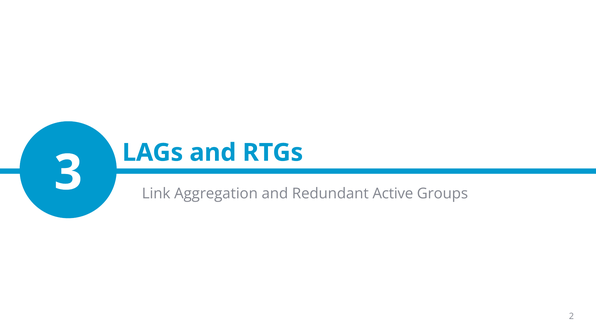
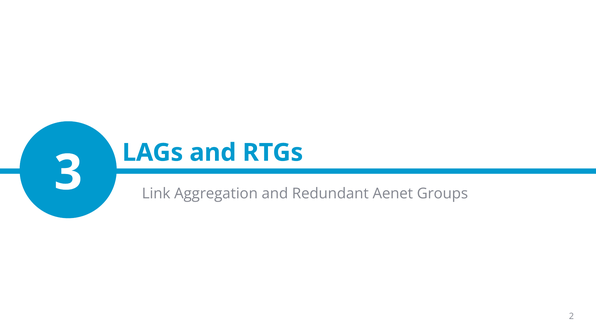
Active: Active -> Aenet (393, 194)
